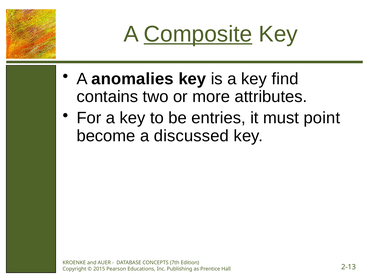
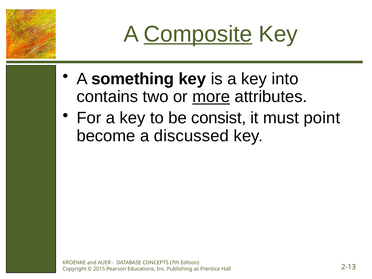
anomalies: anomalies -> something (133, 79)
find: find -> into (285, 79)
more underline: none -> present (211, 97)
entries: entries -> consist (219, 118)
